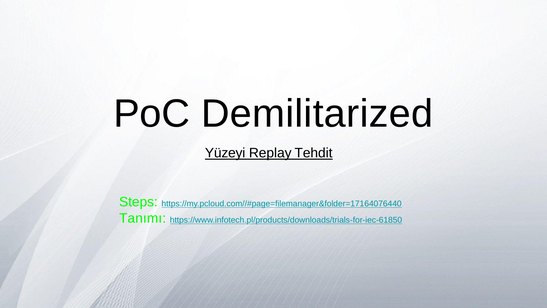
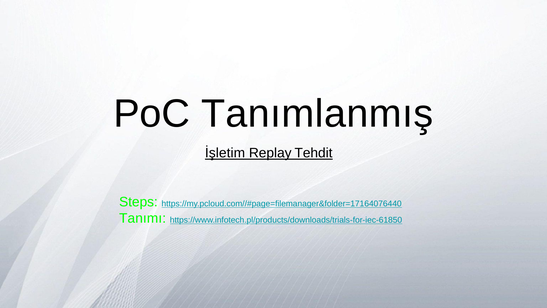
Demilitarized: Demilitarized -> Tanımlanmış (317, 114)
Yüzeyi: Yüzeyi -> İşletim (225, 153)
